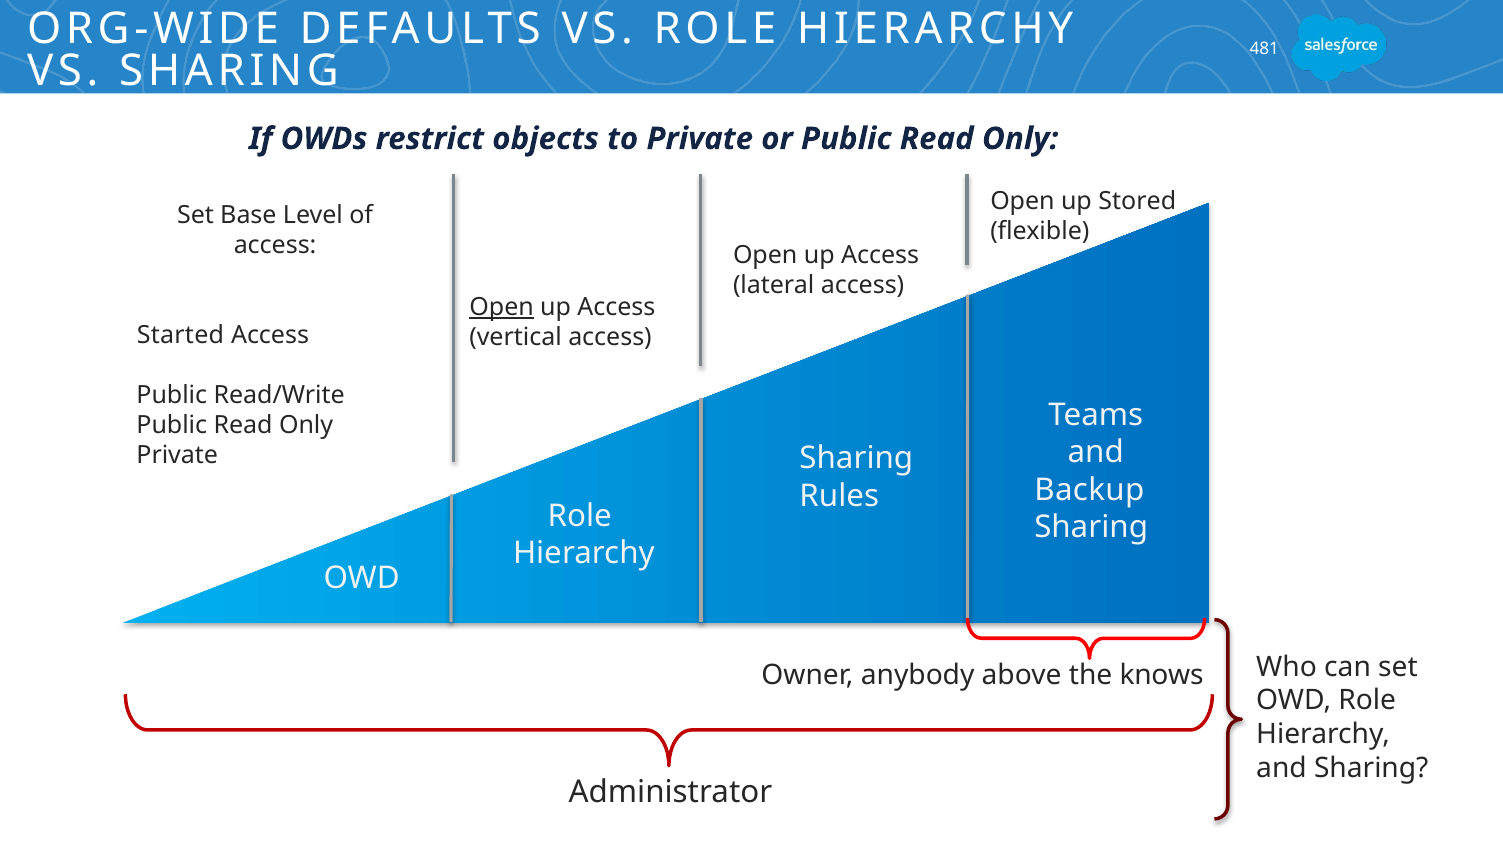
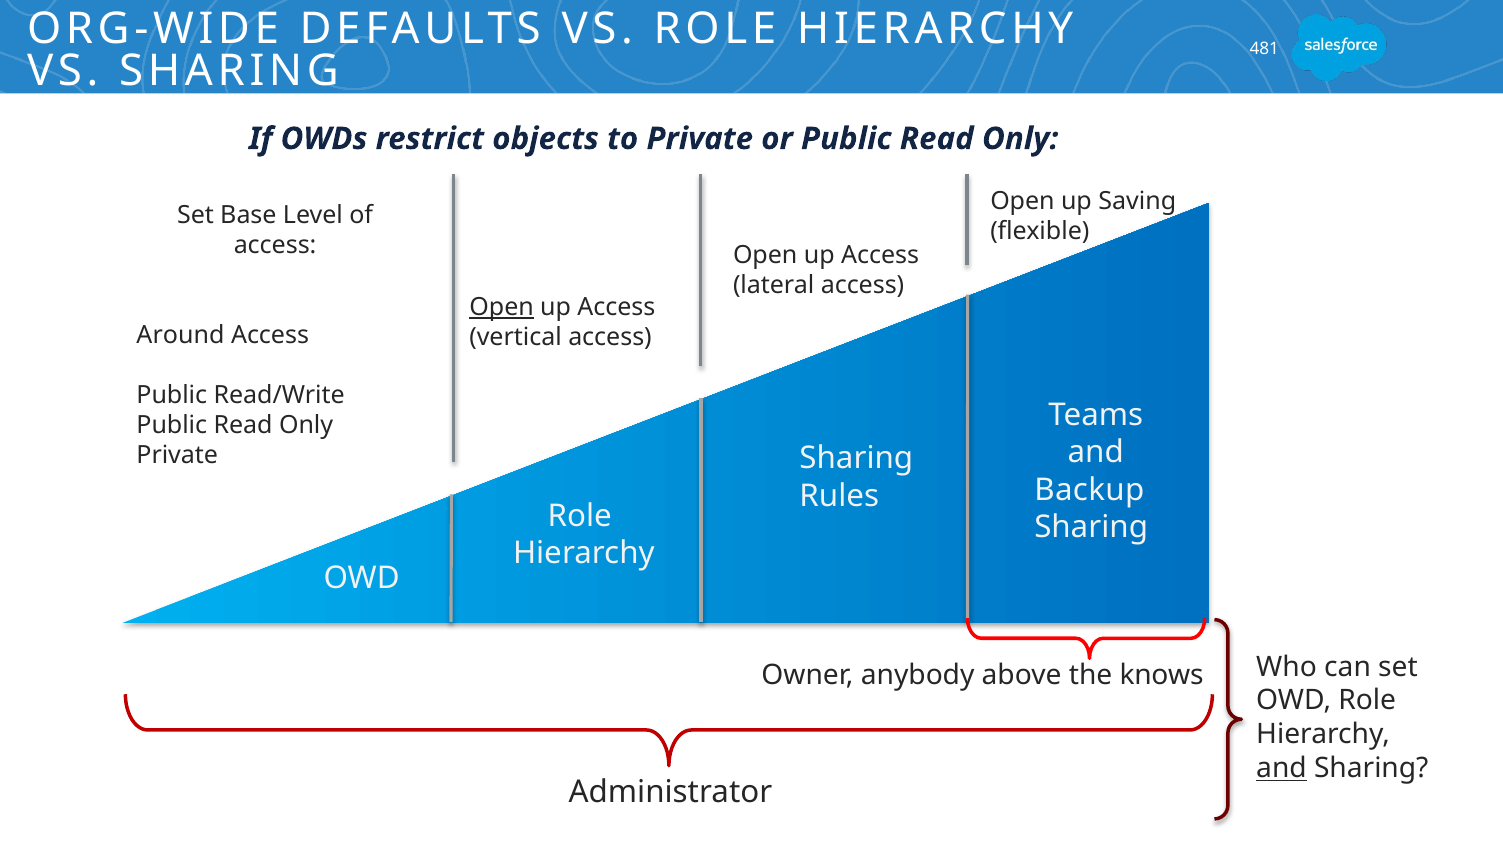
Stored: Stored -> Saving (1137, 201)
Started: Started -> Around (181, 335)
and underline: none -> present (1281, 769)
